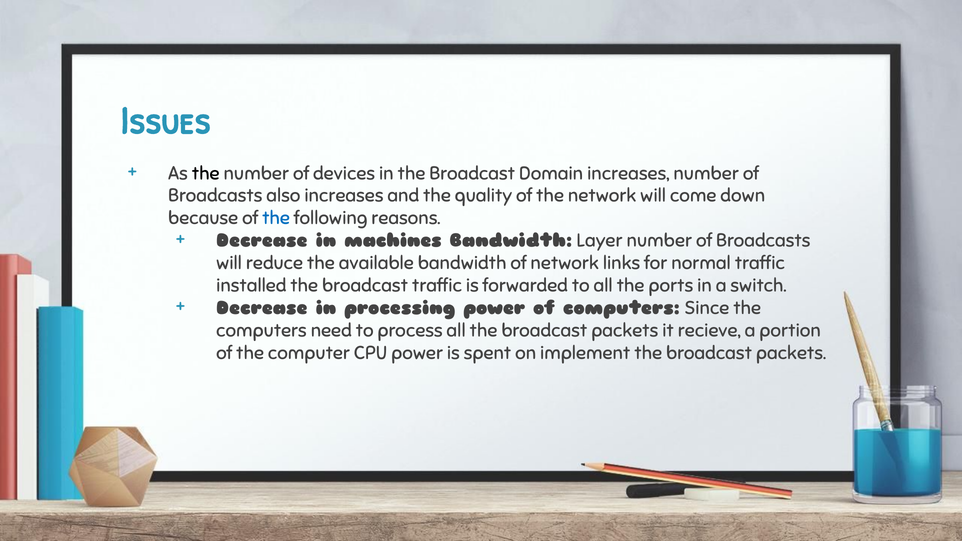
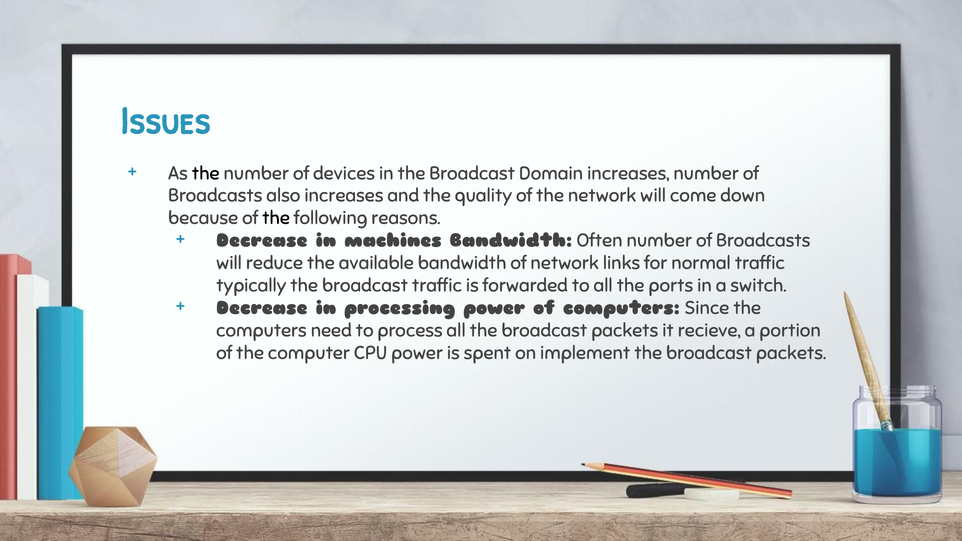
the colour: blue -> black (276, 218)
Layer: Layer -> Often (600, 241)
installed: installed -> typically (251, 286)
